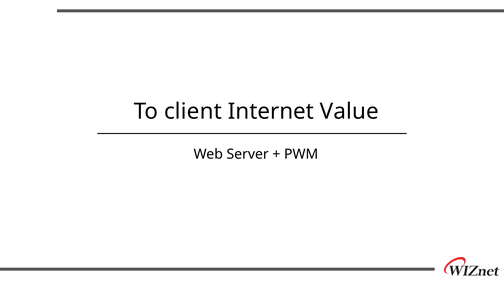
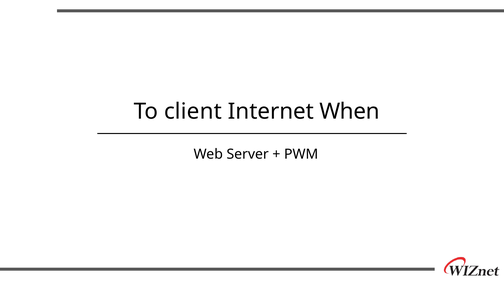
Value: Value -> When (350, 112)
